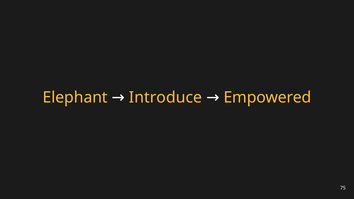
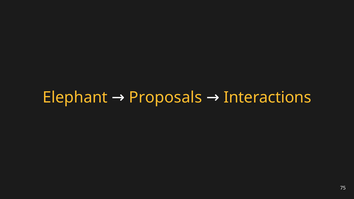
Introduce: Introduce -> Proposals (166, 98)
Empowered: Empowered -> Interactions (267, 98)
